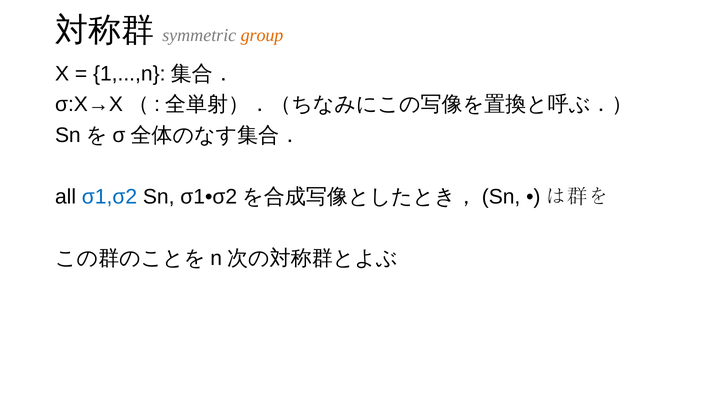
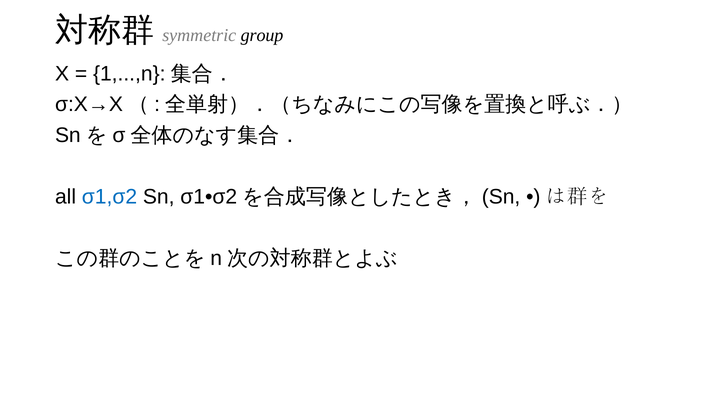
group colour: orange -> black (262, 35)
